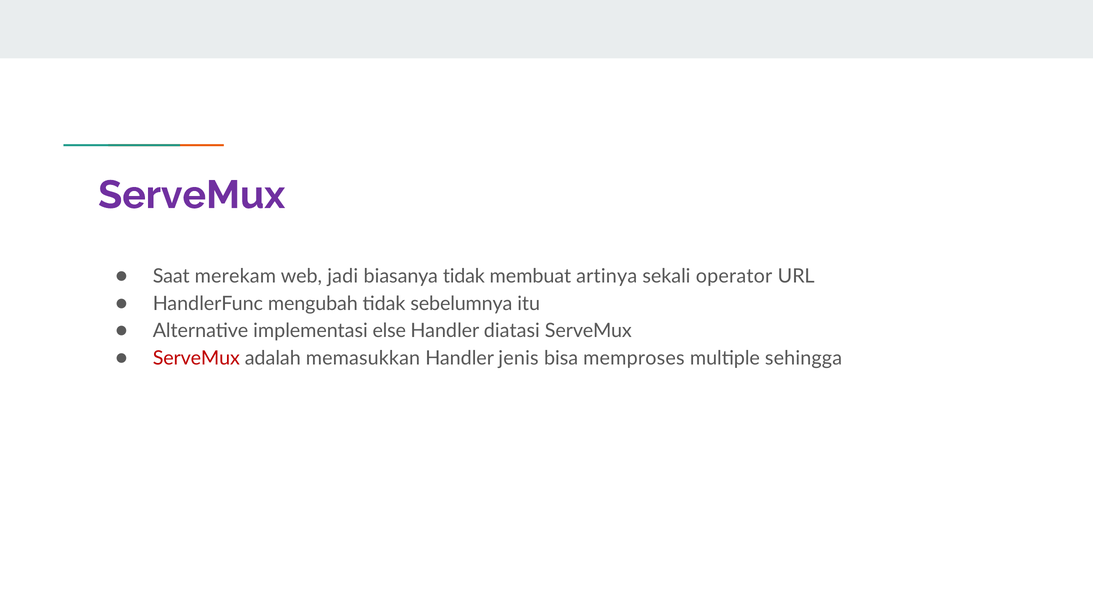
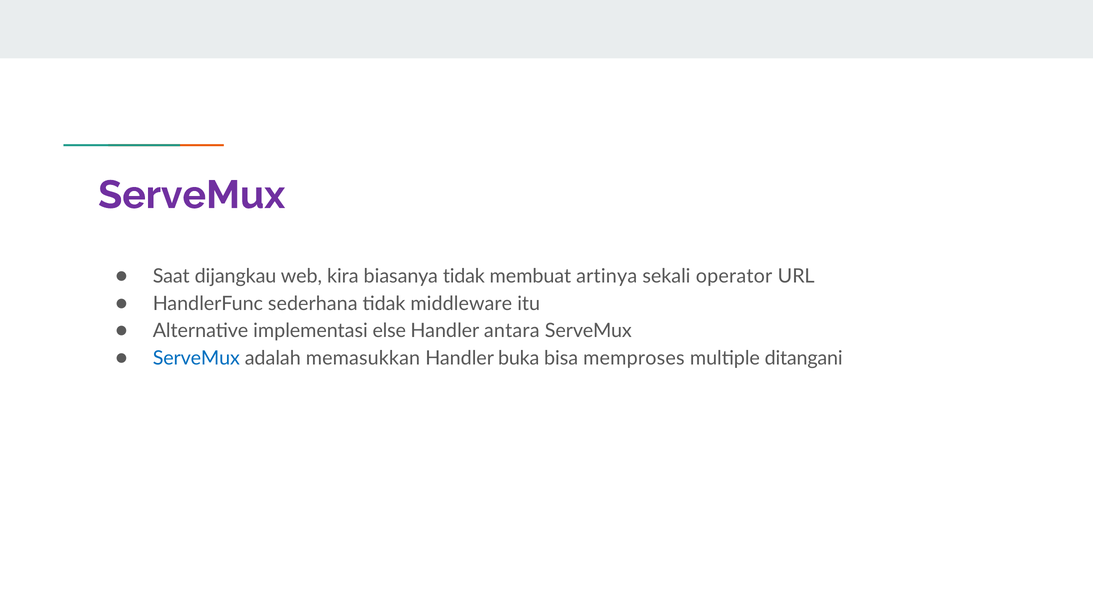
merekam: merekam -> dijangkau (236, 276)
jadi: jadi -> kira (343, 276)
mengubah: mengubah -> sederhana (313, 303)
sebelumnya: sebelumnya -> middleware (461, 303)
diatasi: diatasi -> antara (512, 331)
ServeMux colour: red -> blue (196, 358)
jenis: jenis -> buka (519, 358)
sehingga: sehingga -> ditangani (804, 358)
